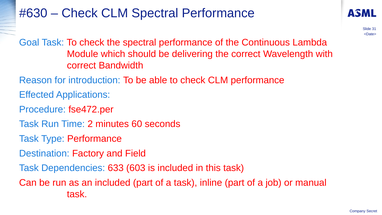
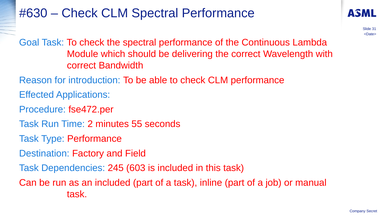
60: 60 -> 55 (137, 124)
633: 633 -> 245 (116, 168)
